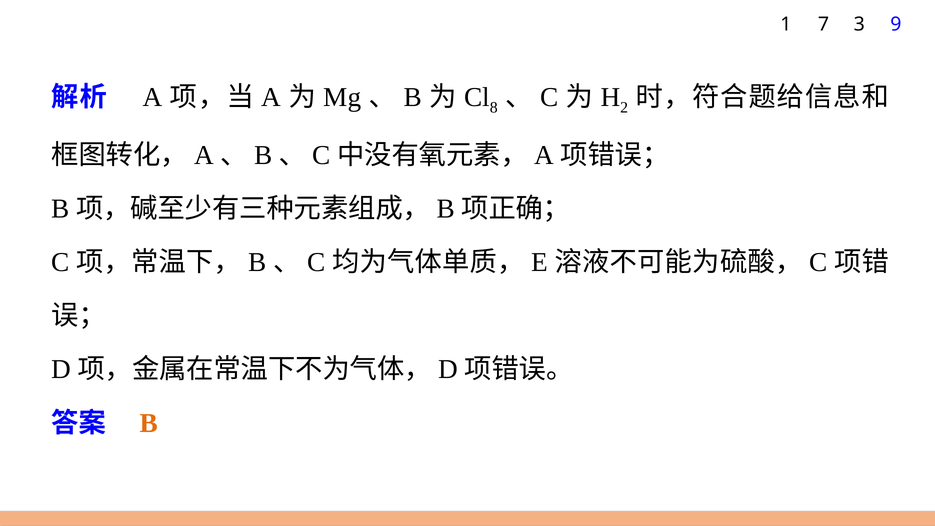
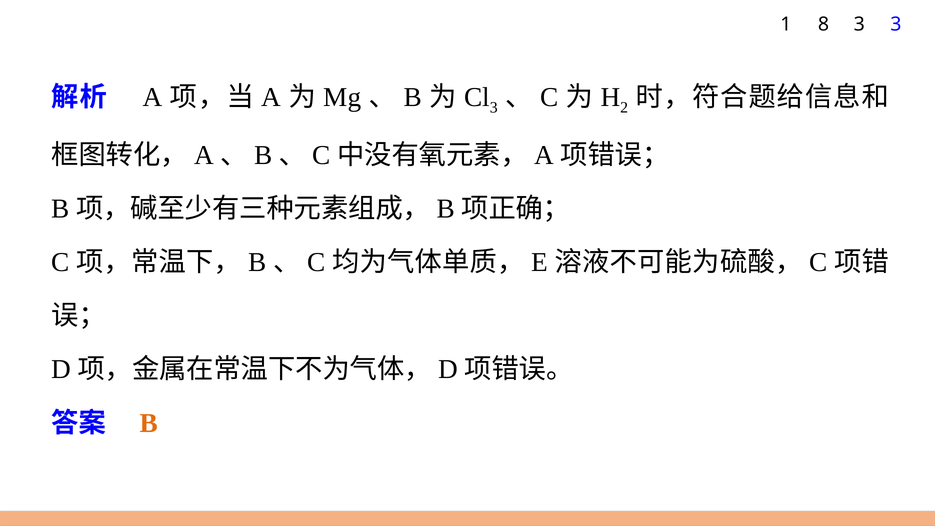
7: 7 -> 8 (823, 24)
3 9: 9 -> 3 (896, 24)
8: 8 -> 3 (494, 108)
